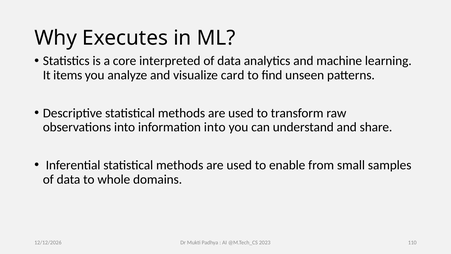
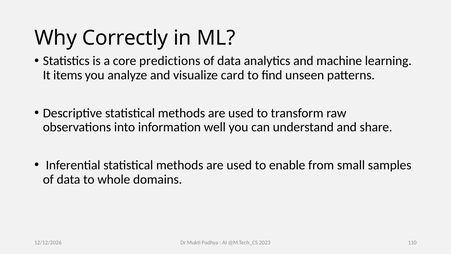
Executes: Executes -> Correctly (125, 38)
interpreted: interpreted -> predictions (170, 61)
information into: into -> well (215, 127)
